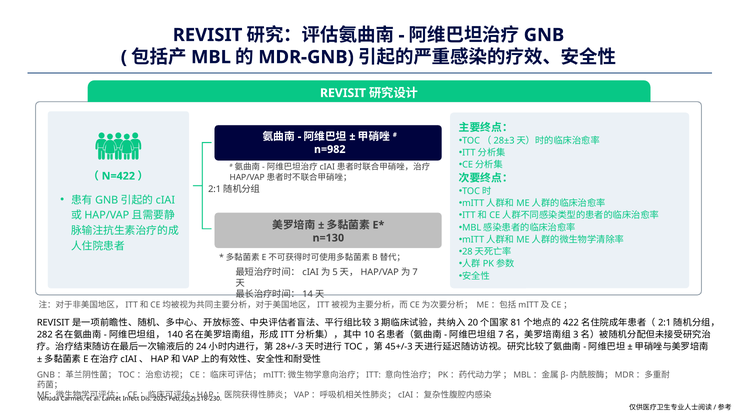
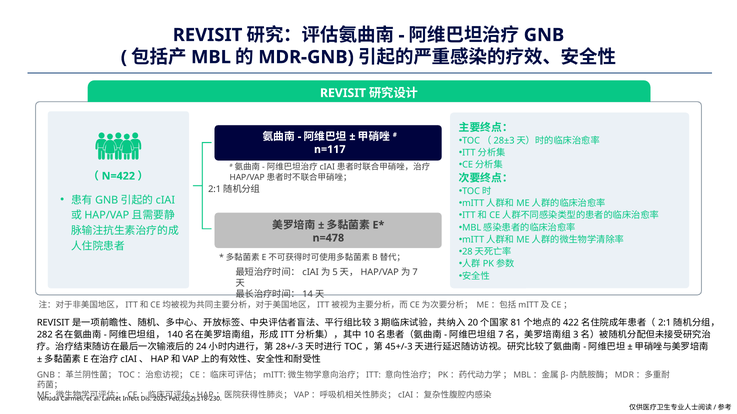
n=982: n=982 -> n=117 (330, 150)
n=130: n=130 -> n=478 (328, 238)
